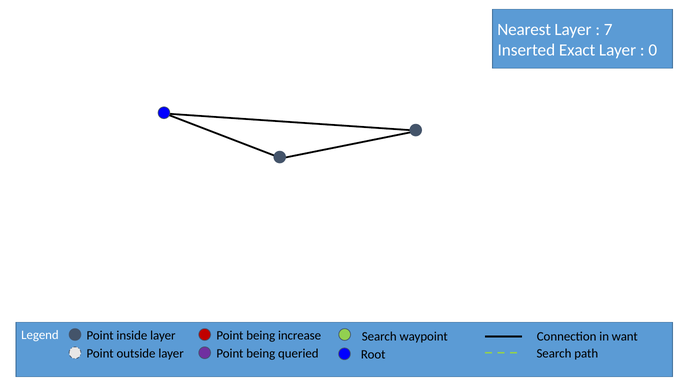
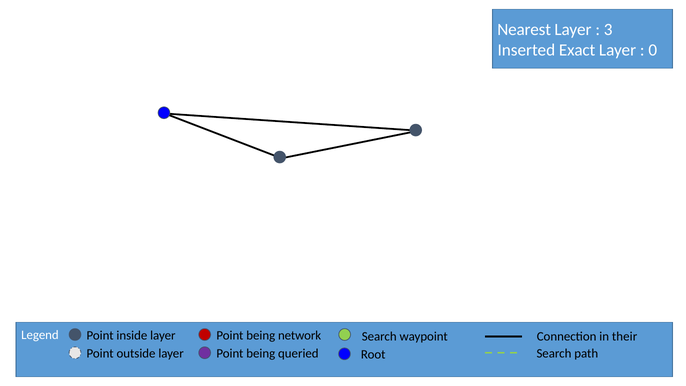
7: 7 -> 3 (608, 30)
increase: increase -> network (300, 335)
want: want -> their (625, 336)
